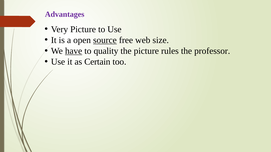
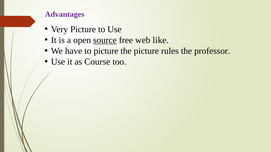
size: size -> like (161, 40)
have underline: present -> none (74, 51)
to quality: quality -> picture (106, 51)
Certain: Certain -> Course (97, 62)
